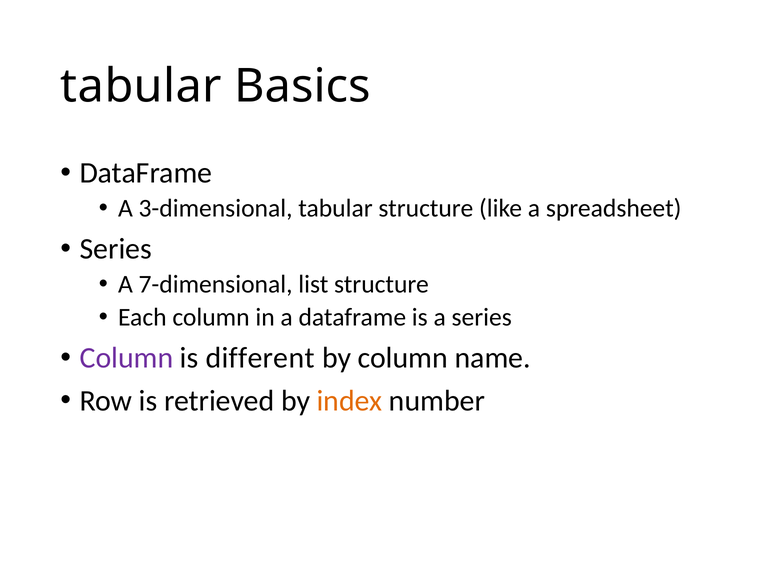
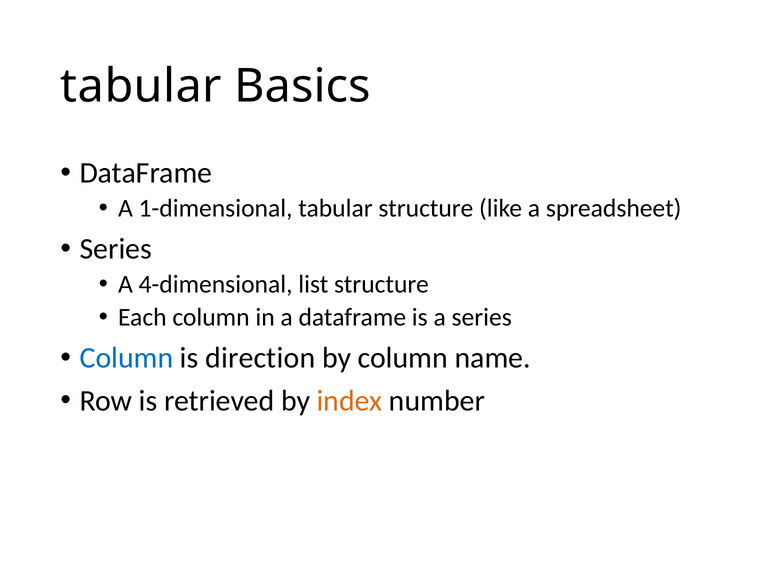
3-dimensional: 3-dimensional -> 1-dimensional (216, 208)
7-dimensional: 7-dimensional -> 4-dimensional (216, 284)
Column colour: purple -> blue (126, 358)
different: different -> direction (260, 358)
